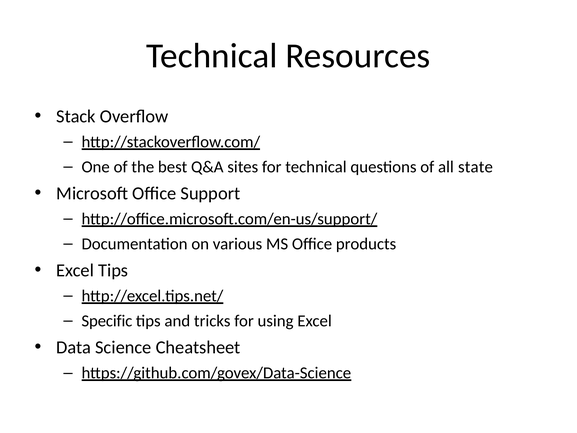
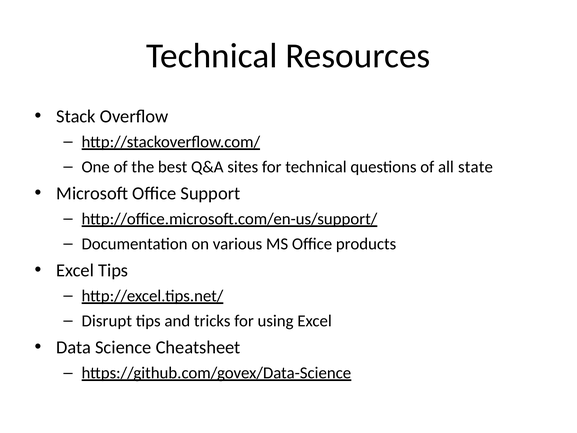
Specific: Specific -> Disrupt (107, 321)
